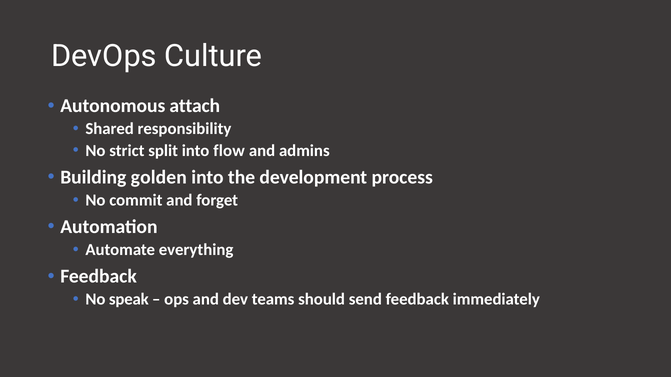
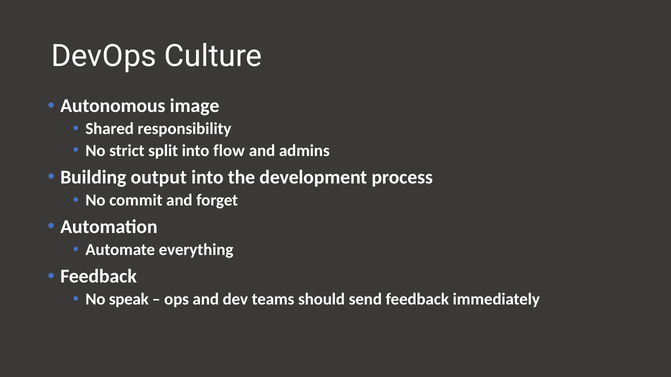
attach: attach -> image (195, 106)
golden: golden -> output (159, 177)
